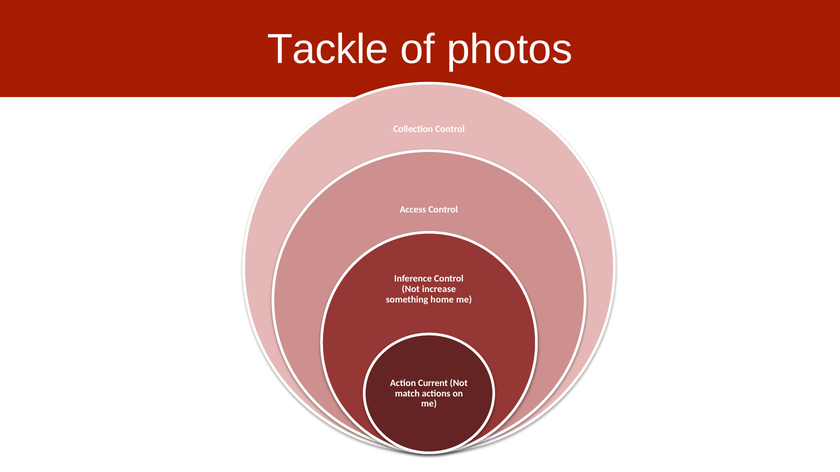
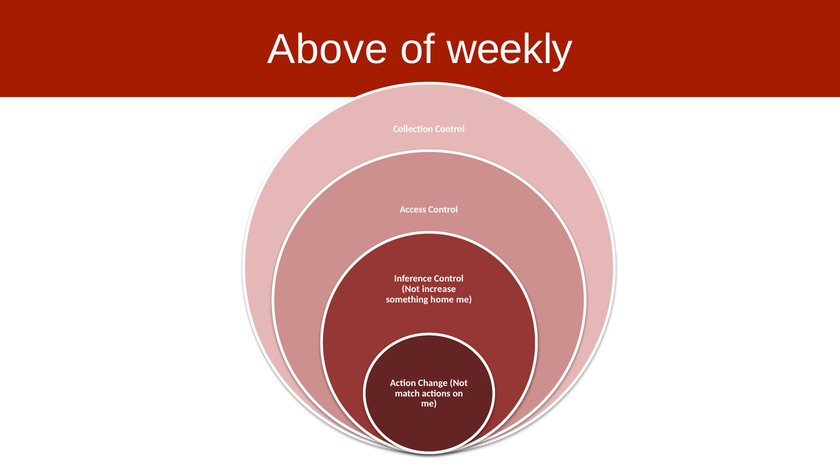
Tackle: Tackle -> Above (328, 50)
photos: photos -> weekly (510, 50)
Current: Current -> Change (433, 383)
